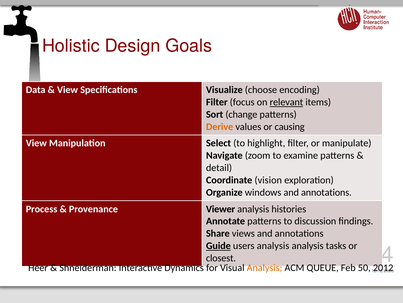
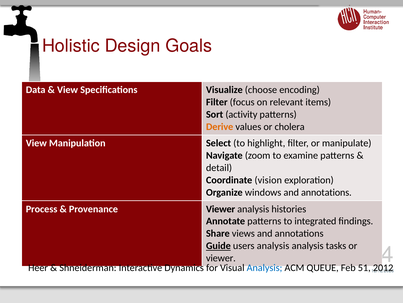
relevant underline: present -> none (286, 102)
change: change -> activity (241, 114)
causing: causing -> cholera (290, 127)
discussion: discussion -> integrated (315, 221)
closest: closest -> viewer (221, 258)
Analysis colour: orange -> blue (265, 267)
50: 50 -> 51 (364, 267)
